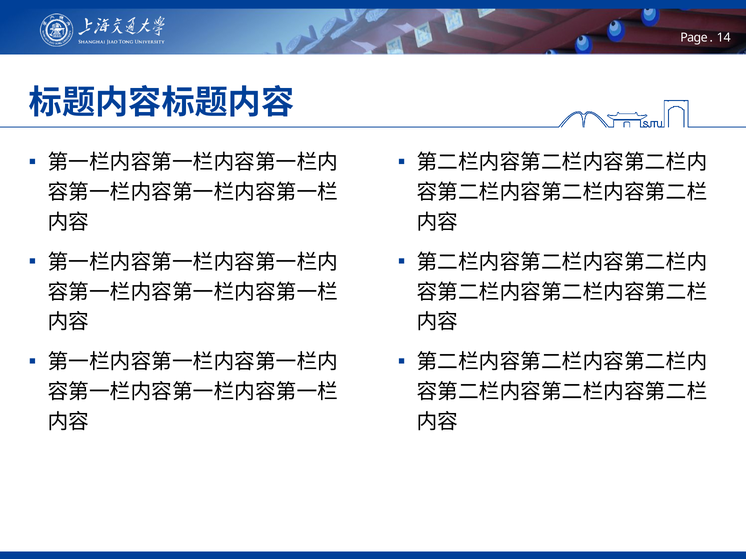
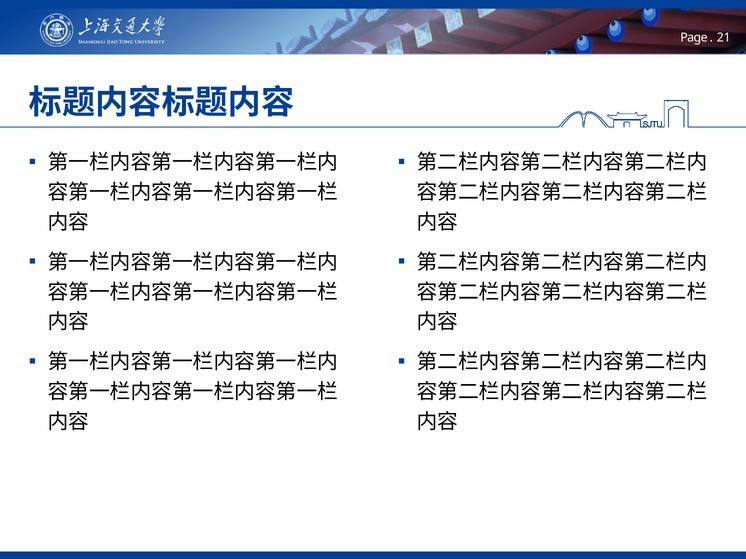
14: 14 -> 21 (724, 38)
